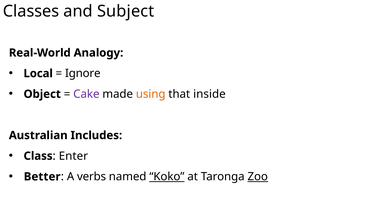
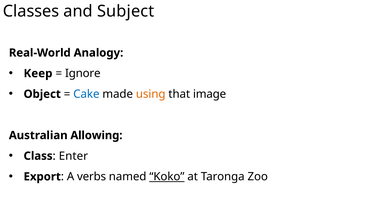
Local: Local -> Keep (38, 73)
Cake colour: purple -> blue (86, 94)
inside: inside -> image (210, 94)
Includes: Includes -> Allowing (96, 135)
Better: Better -> Export (42, 176)
Zoo underline: present -> none (258, 176)
